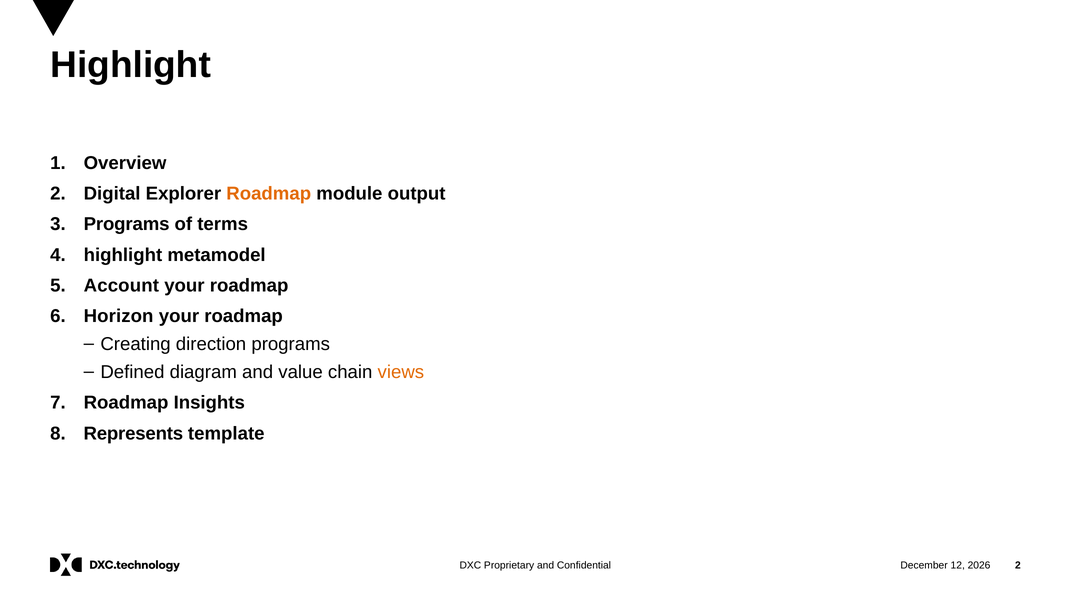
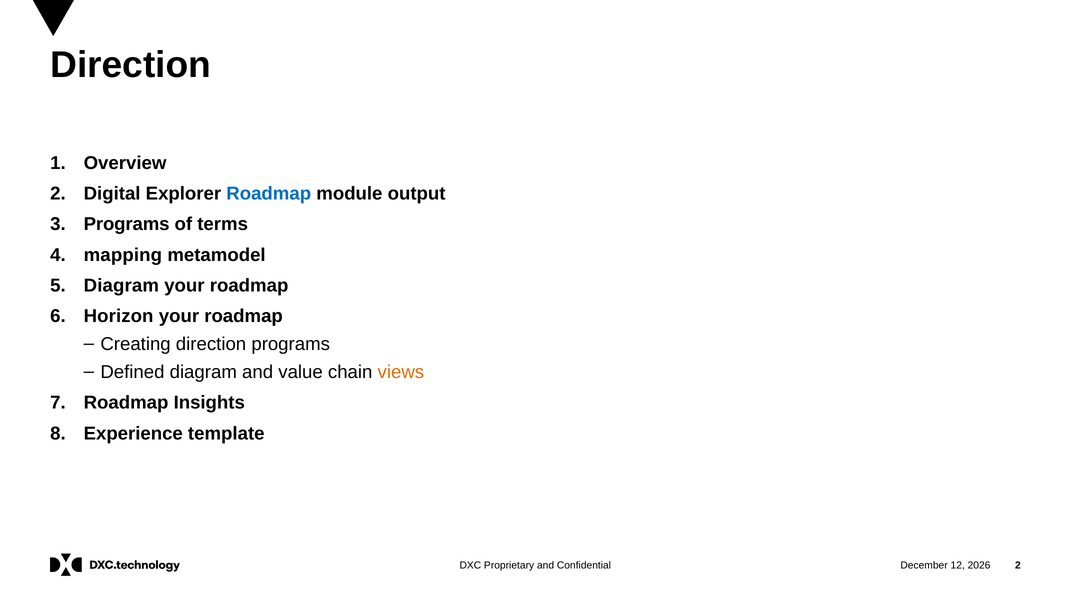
Highlight: Highlight -> Direction (131, 65)
Roadmap colour: orange -> blue (269, 194)
highlight: highlight -> mapping (123, 255)
Account: Account -> Diagram (121, 286)
Represents: Represents -> Experience (133, 434)
